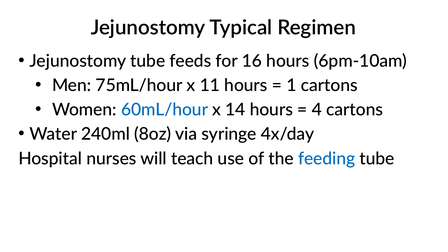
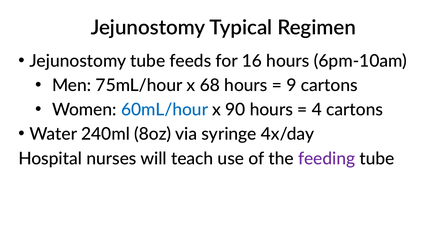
11: 11 -> 68 (210, 85)
1: 1 -> 9 (291, 85)
14: 14 -> 90 (235, 110)
feeding colour: blue -> purple (327, 159)
